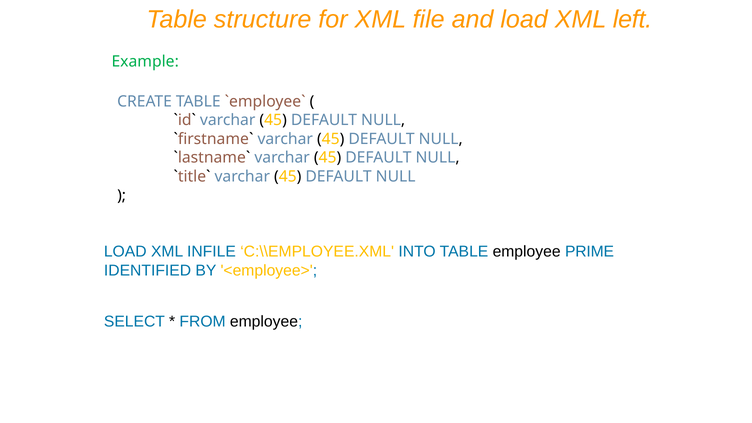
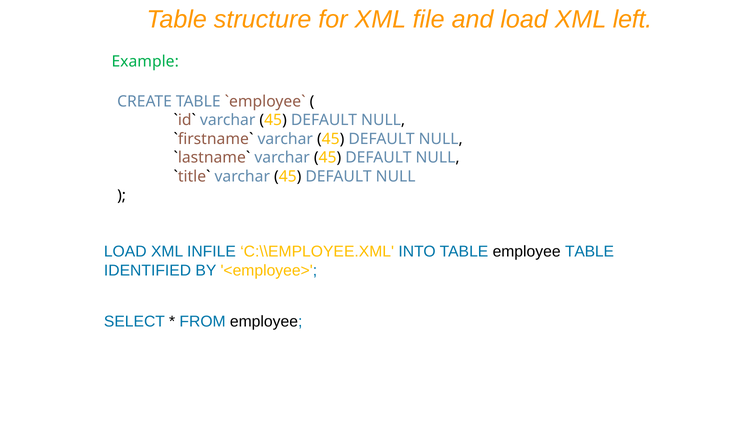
employee PRIME: PRIME -> TABLE (590, 252)
